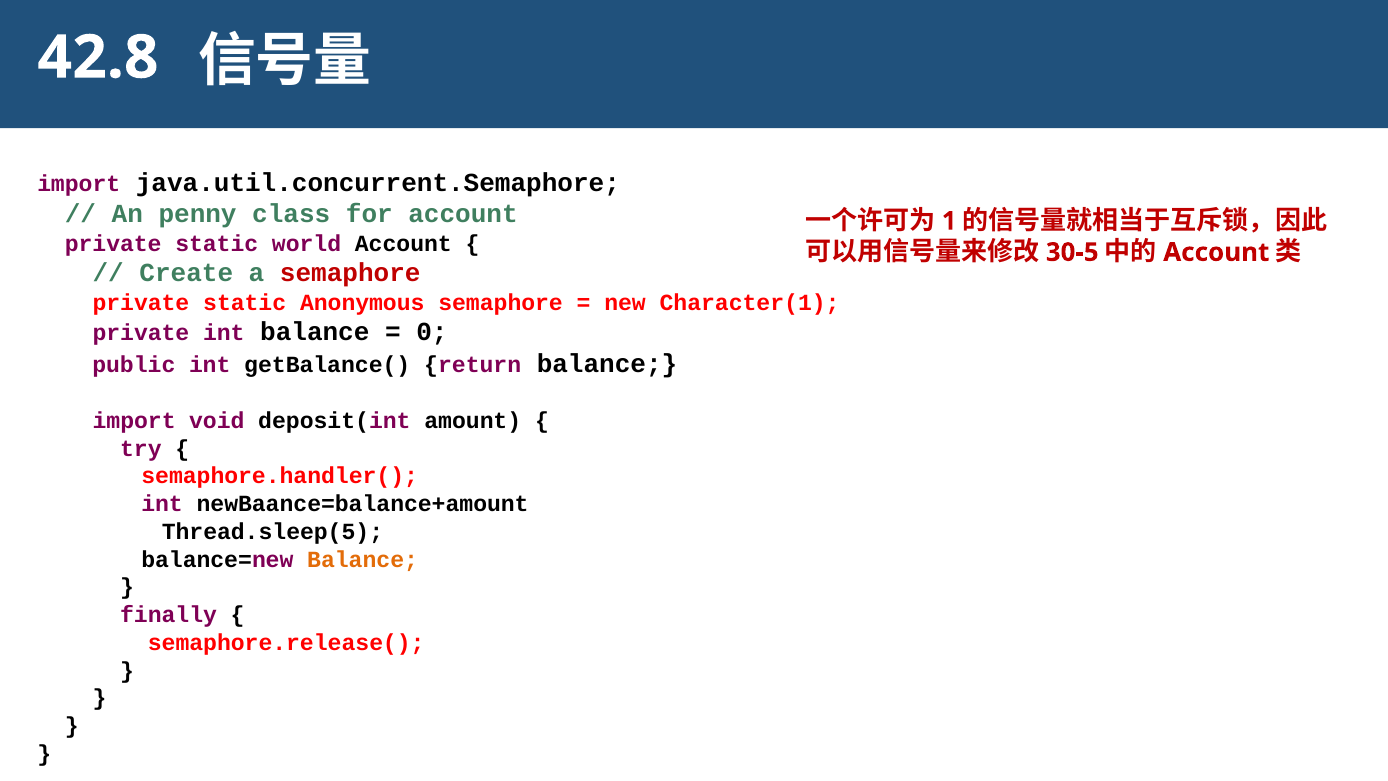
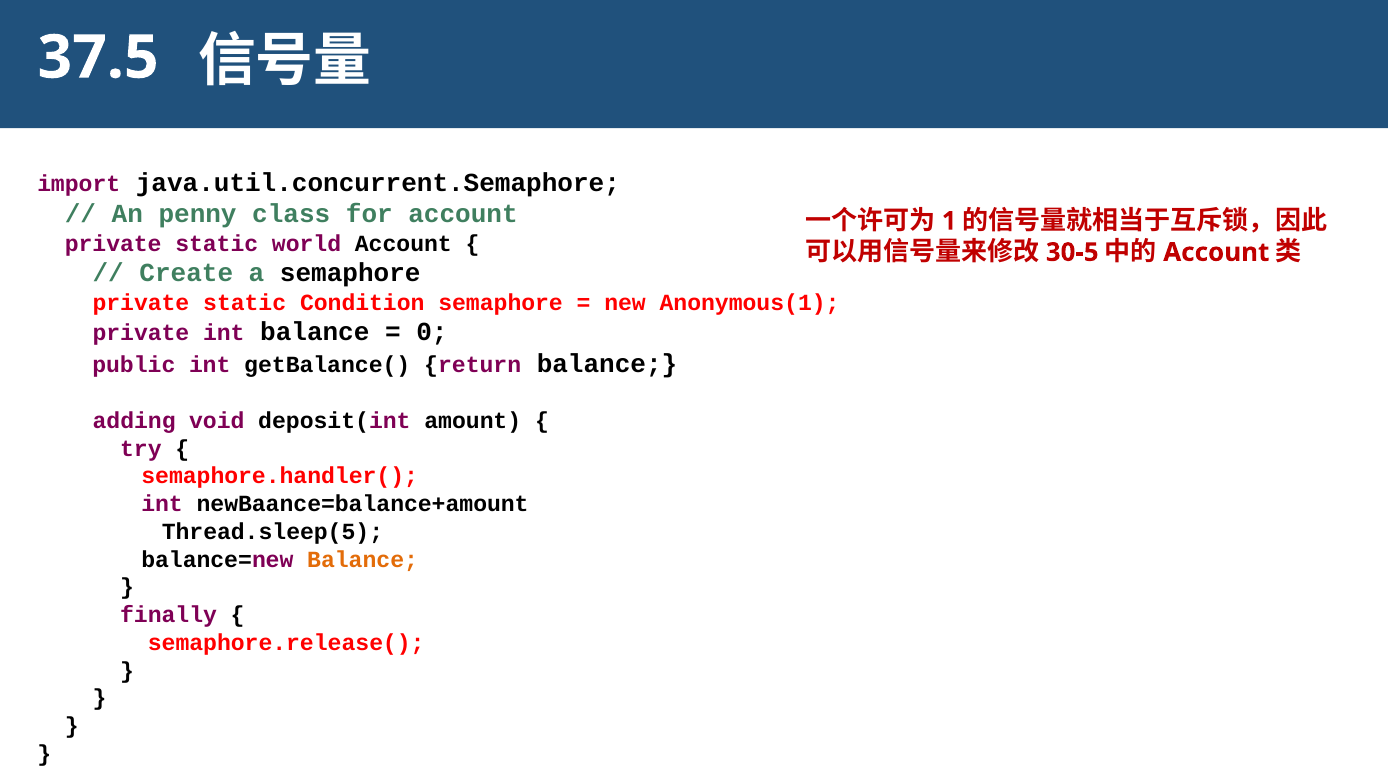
42.8: 42.8 -> 37.5 (98, 58)
semaphore colour: red -> black (350, 273)
Anonymous: Anonymous -> Condition (362, 303)
Character(1: Character(1 -> Anonymous(1 (750, 303)
import: import -> adding (134, 421)
